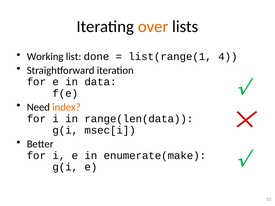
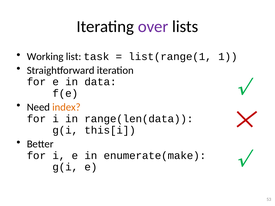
over colour: orange -> purple (153, 27)
done: done -> task (97, 57)
4: 4 -> 1 (228, 57)
msec[i: msec[i -> this[i (110, 130)
